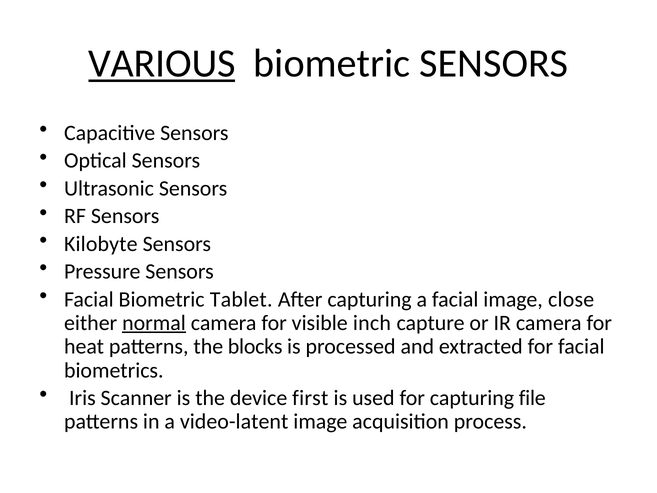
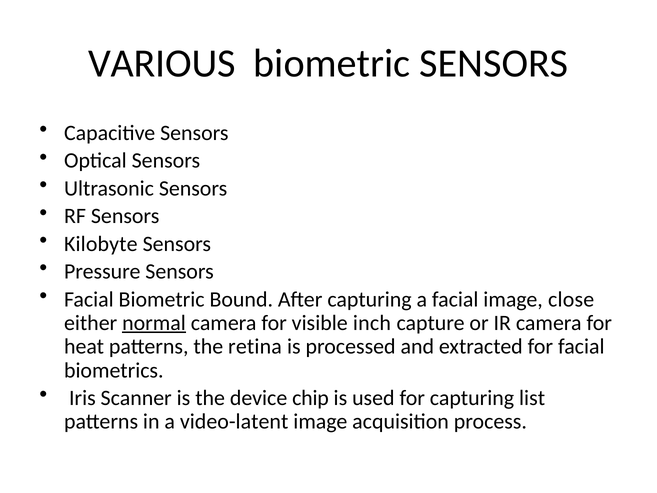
VARIOUS underline: present -> none (162, 64)
Tablet: Tablet -> Bound (241, 299)
blocks: blocks -> retina (255, 346)
first: first -> chip (311, 398)
file: file -> list (532, 398)
